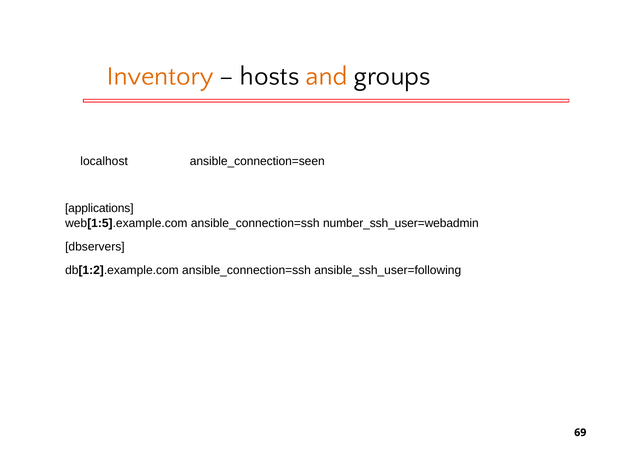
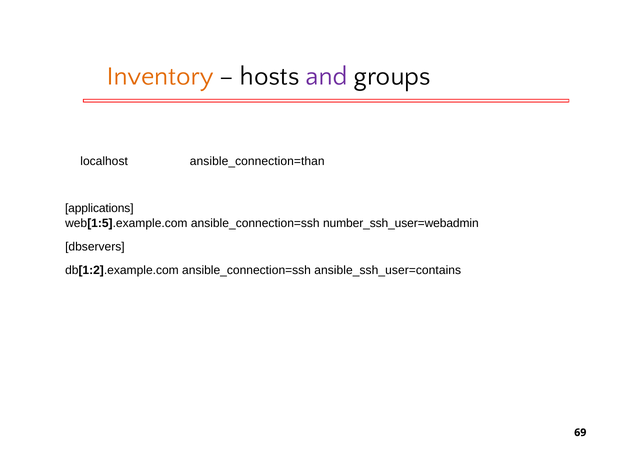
and colour: orange -> purple (327, 76)
ansible_connection=seen: ansible_connection=seen -> ansible_connection=than (257, 161)
ansible_ssh_user=following: ansible_ssh_user=following -> ansible_ssh_user=contains (388, 270)
